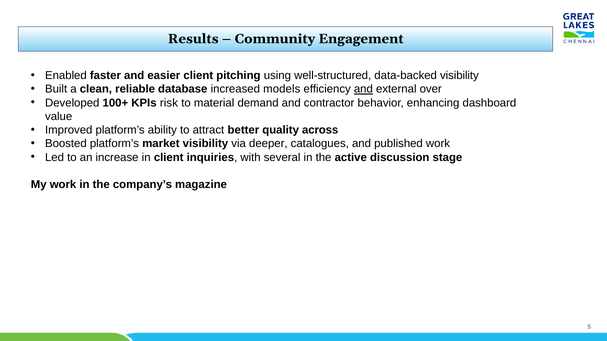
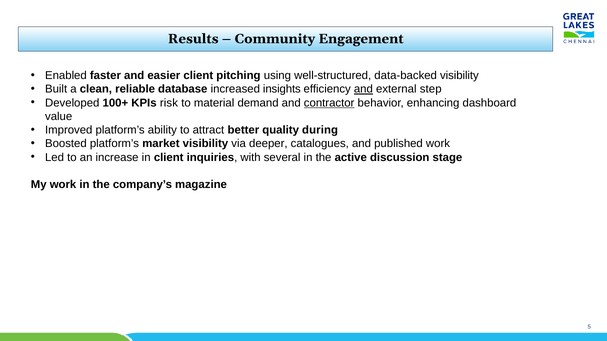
models: models -> insights (282, 89)
over: over -> step (431, 89)
contractor underline: none -> present (329, 103)
across: across -> during (320, 130)
